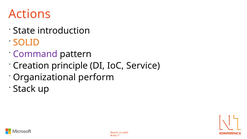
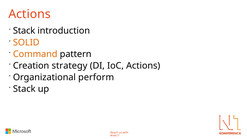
State: State -> Stack (24, 31)
Command colour: purple -> orange (35, 54)
principle: principle -> strategy (69, 66)
IoC Service: Service -> Actions (143, 66)
